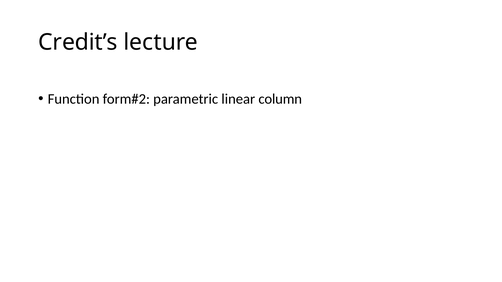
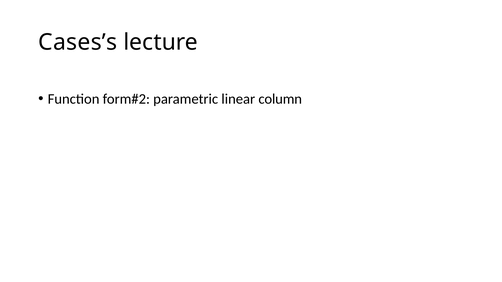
Credit’s: Credit’s -> Cases’s (78, 42)
